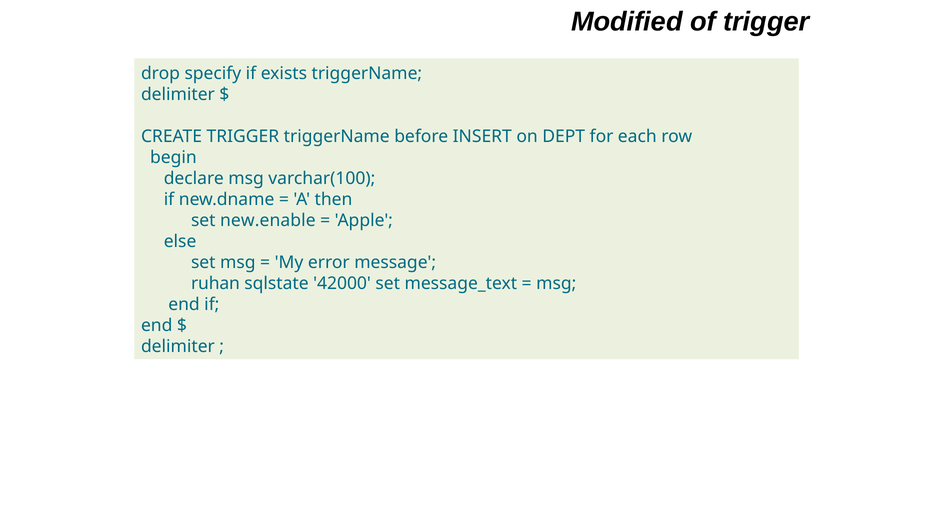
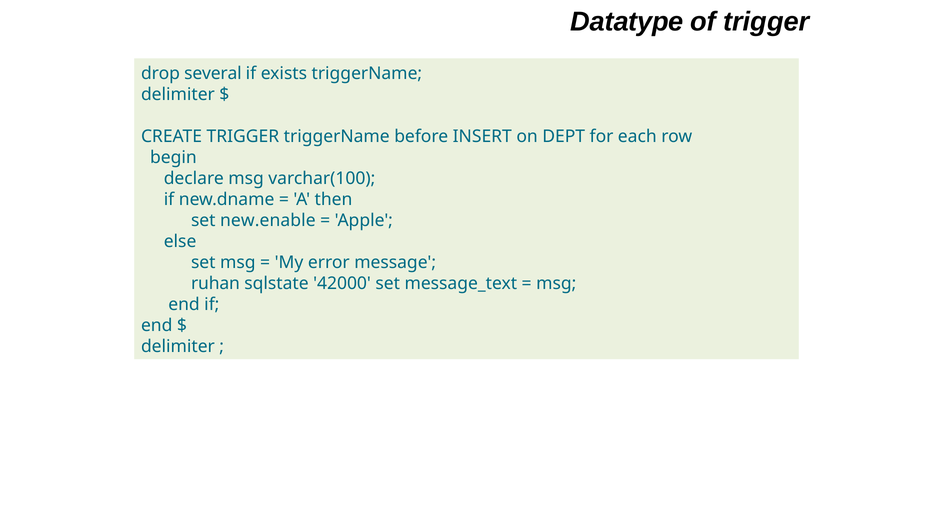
Modified: Modified -> Datatype (627, 22)
specify: specify -> several (213, 73)
